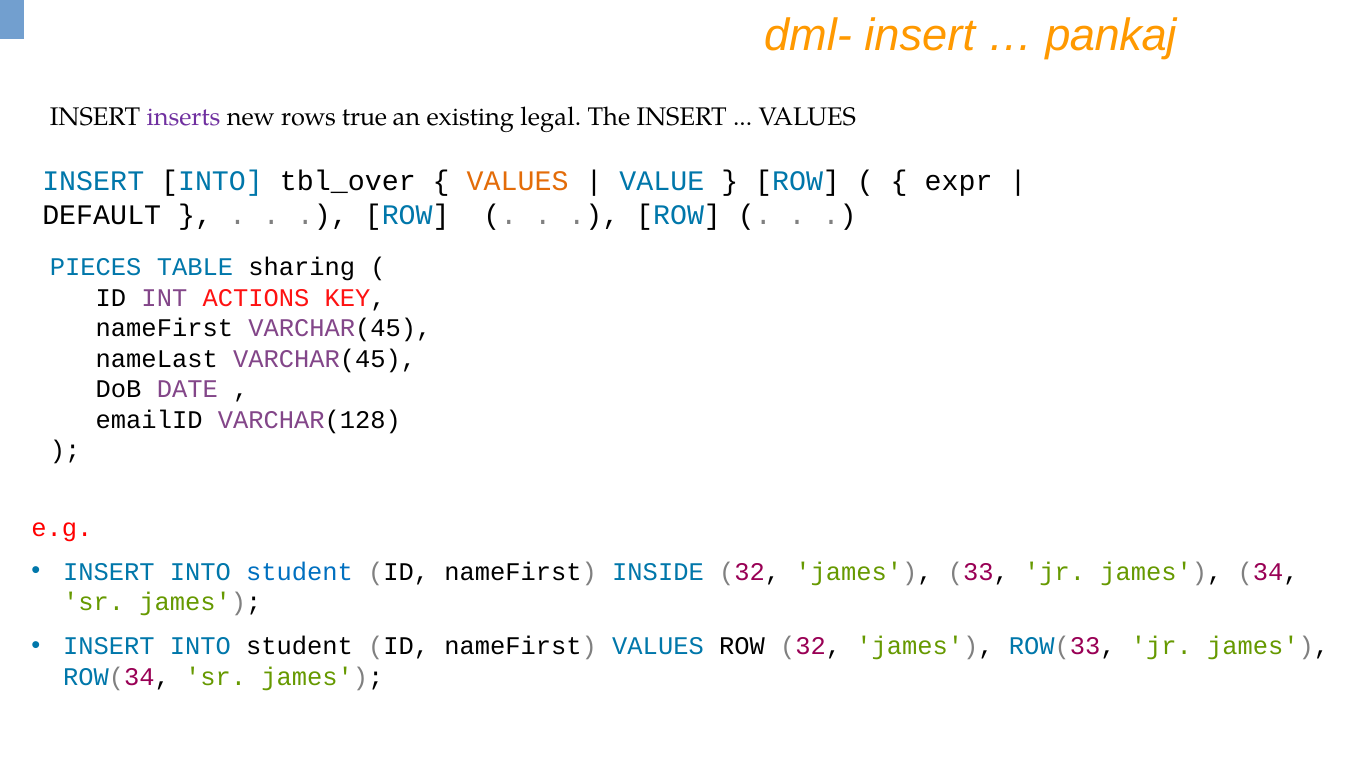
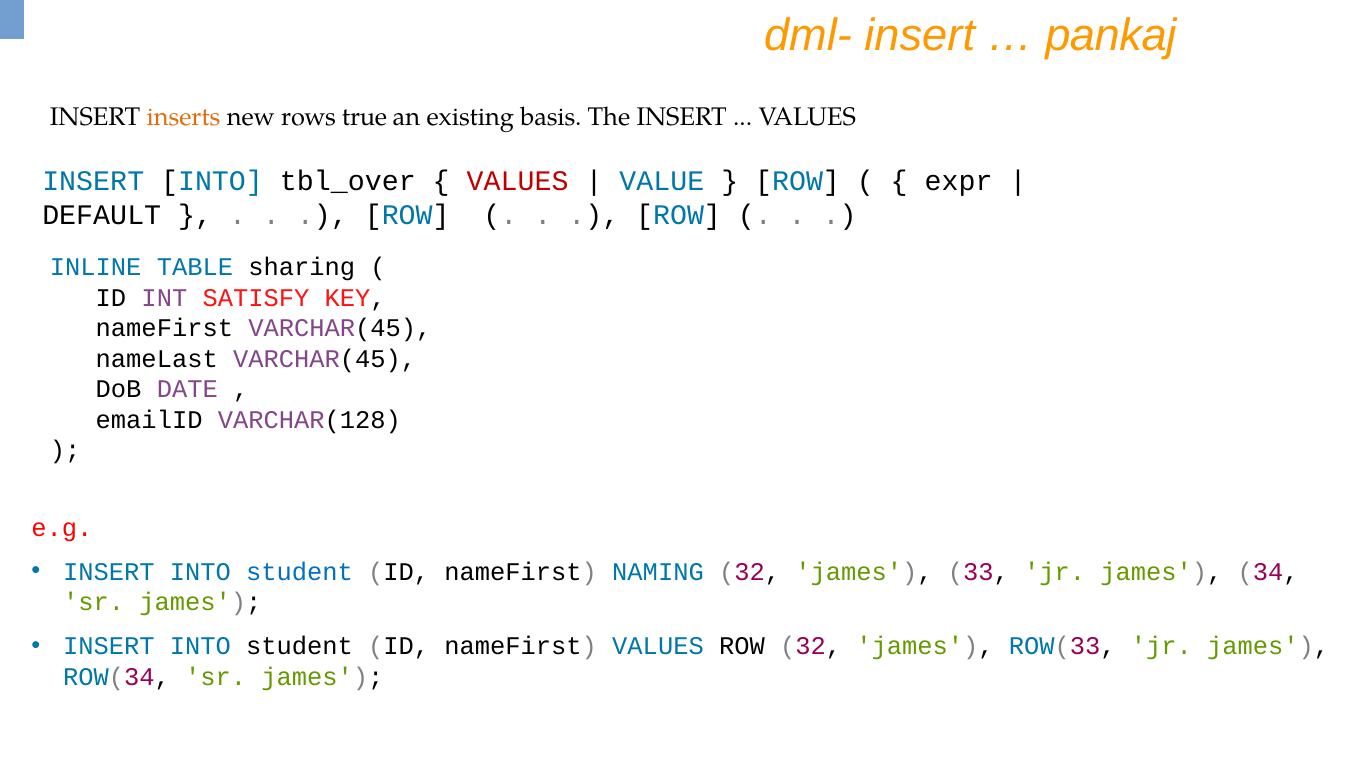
inserts colour: purple -> orange (184, 117)
legal: legal -> basis (551, 117)
VALUES colour: orange -> red (518, 181)
PIECES: PIECES -> INLINE (96, 267)
ACTIONS: ACTIONS -> SATISFY (256, 298)
INSIDE: INSIDE -> NAMING (658, 572)
